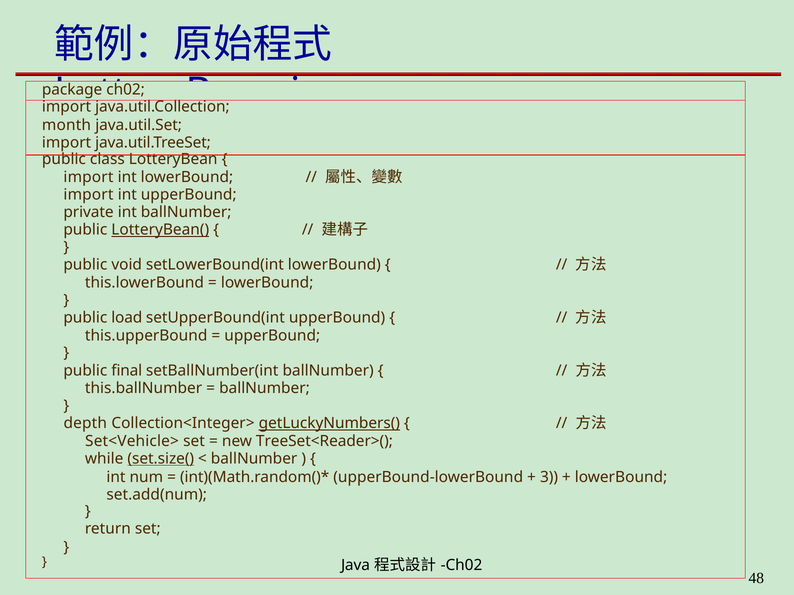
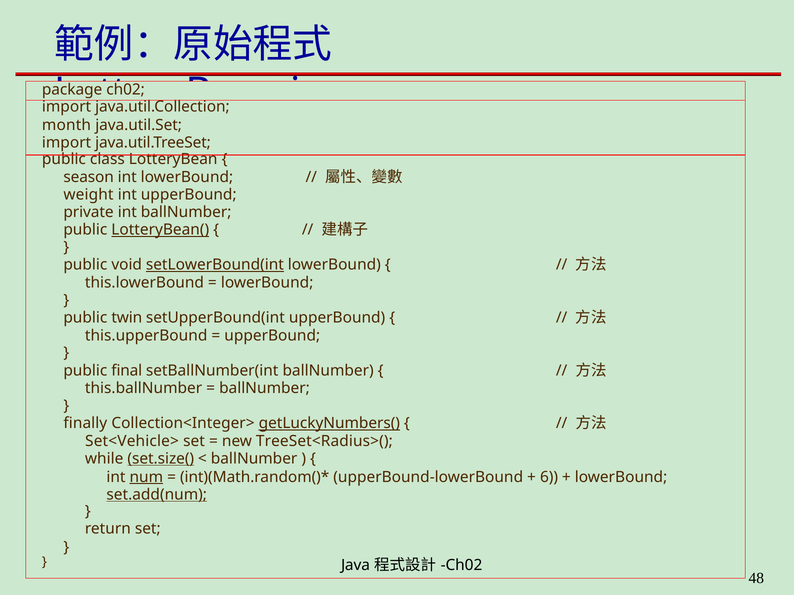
import: import -> season (89, 177)
import: import -> weight (88, 195)
setLowerBound(int underline: none -> present (215, 265)
load: load -> twin (127, 318)
depth: depth -> finally (85, 424)
TreeSet<Reader>(: TreeSet<Reader>( -> TreeSet<Radius>( (324, 441)
num underline: none -> present (146, 477)
3: 3 -> 6 (549, 477)
set.add(num underline: none -> present (157, 495)
